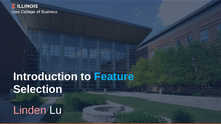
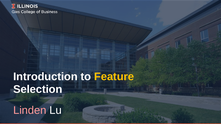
Feature colour: light blue -> yellow (114, 77)
